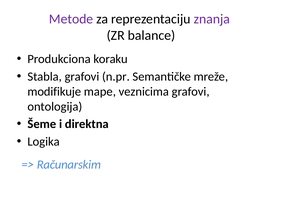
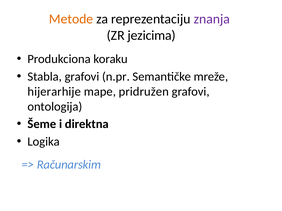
Metode colour: purple -> orange (71, 19)
balance: balance -> jezicima (152, 36)
modifikuje: modifikuje -> hijerarhije (54, 92)
veznicima: veznicima -> pridružen (144, 92)
